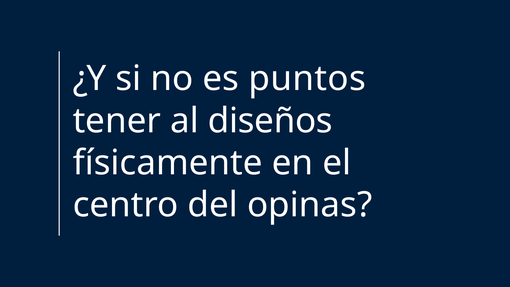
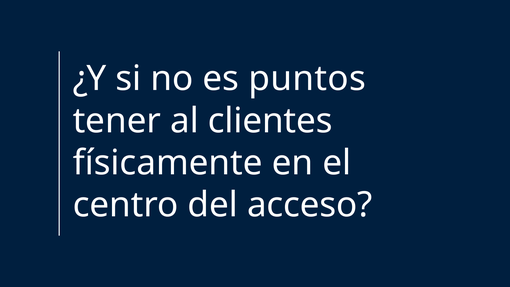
diseños: diseños -> clientes (270, 121)
opinas: opinas -> acceso (310, 205)
